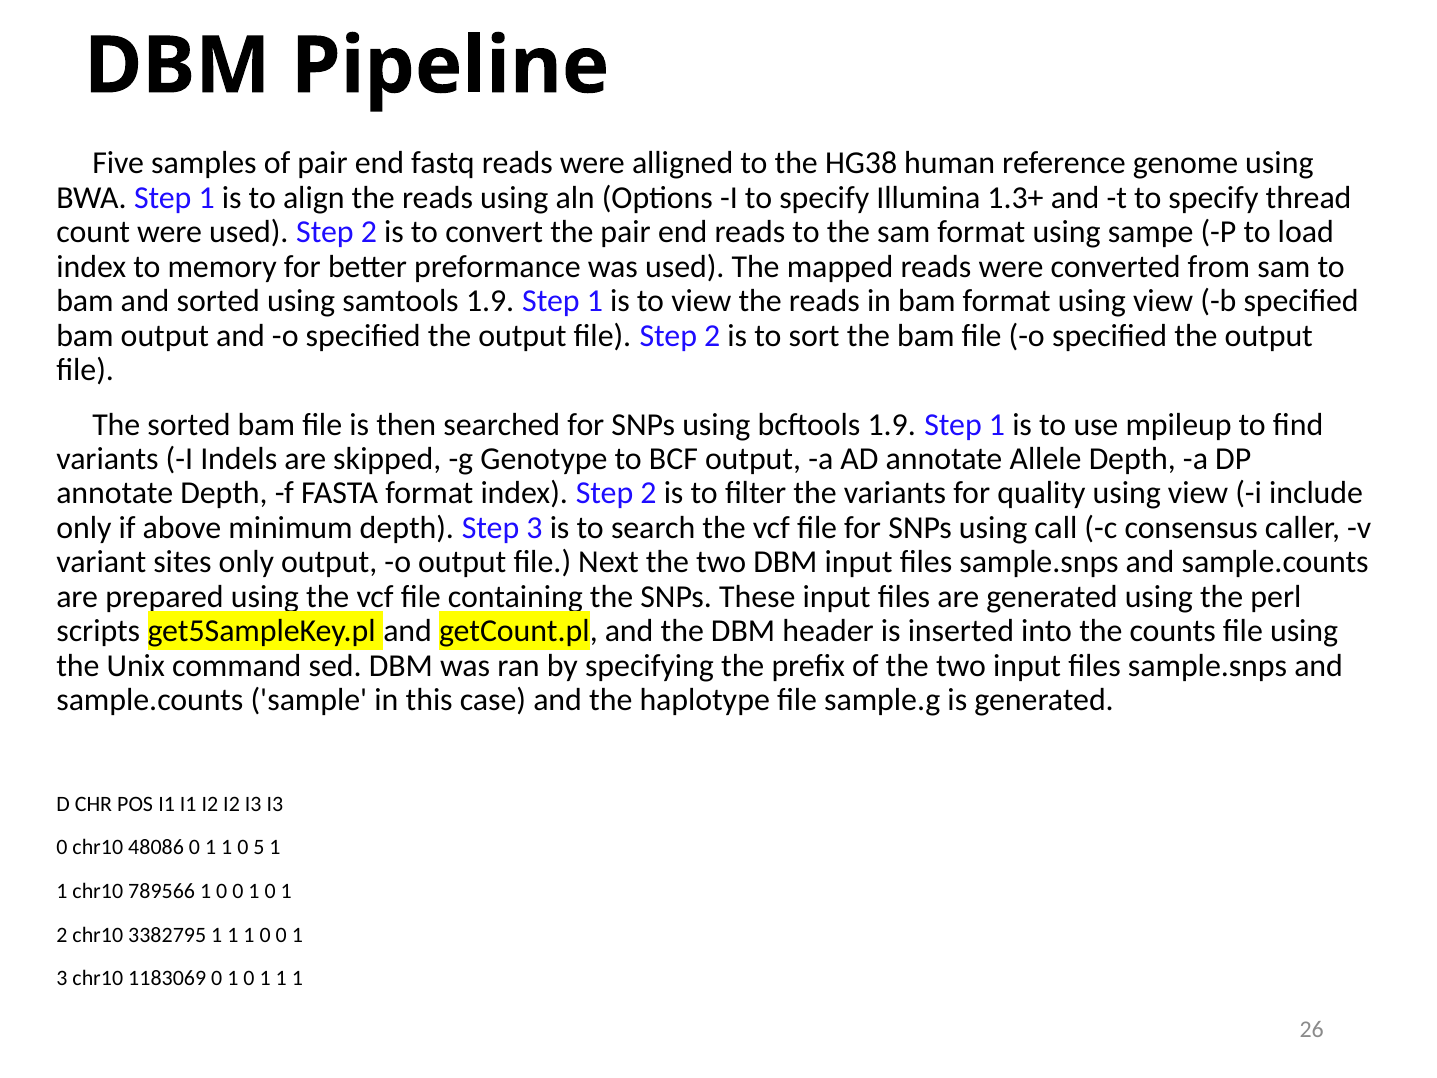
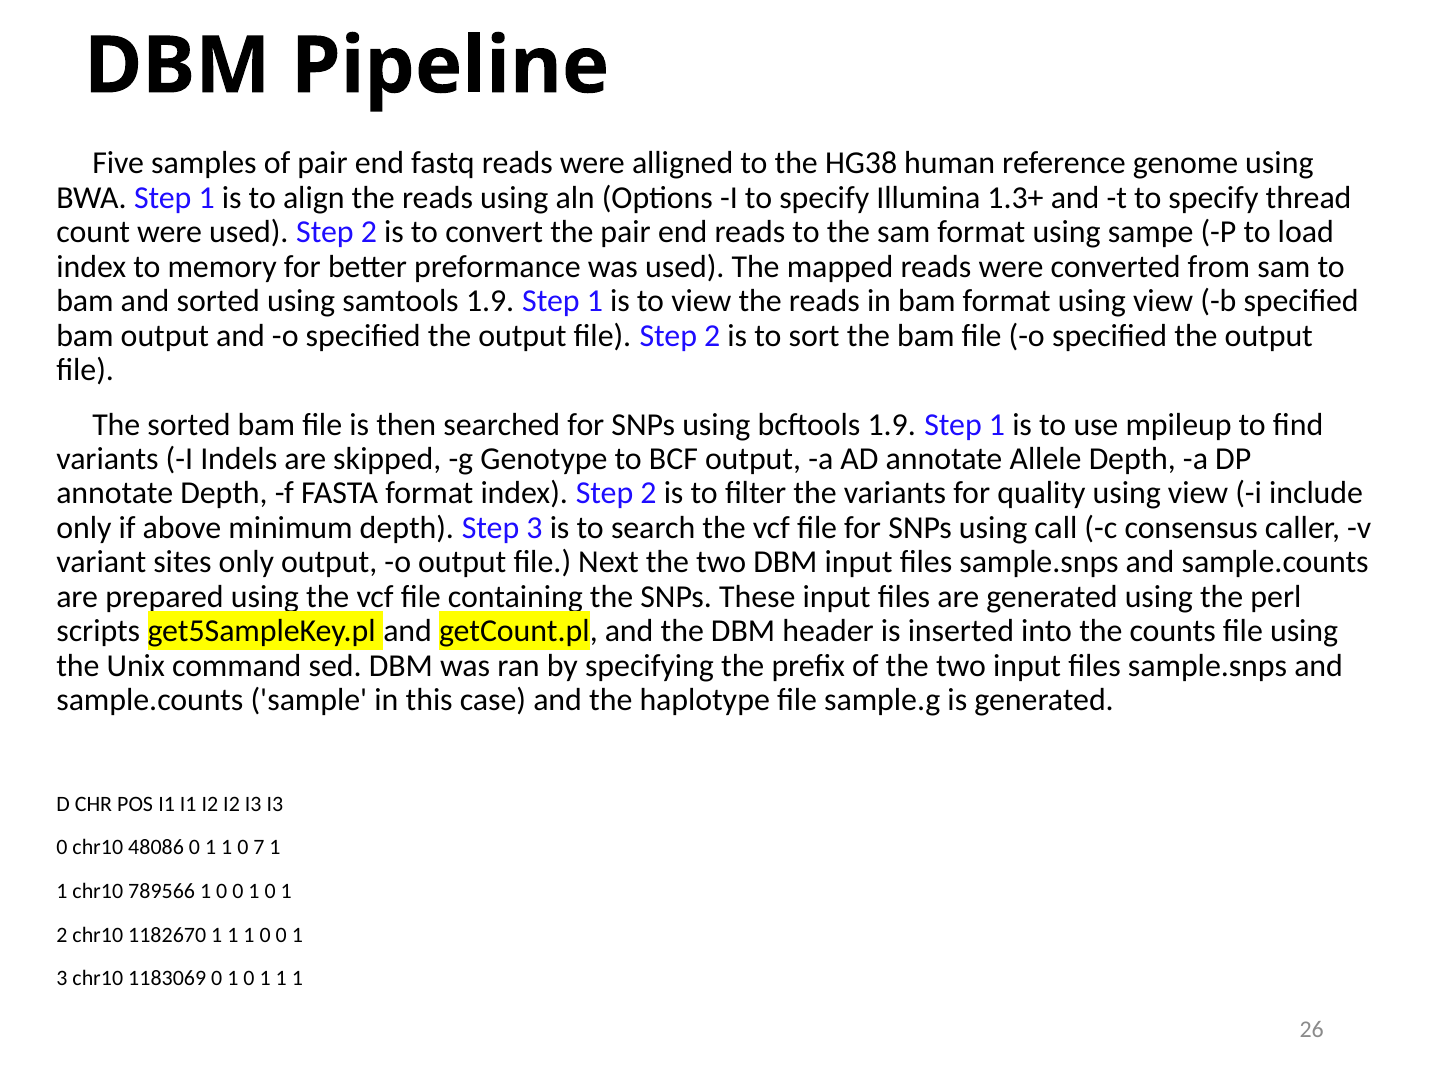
5: 5 -> 7 (259, 847)
3382795: 3382795 -> 1182670 (167, 935)
